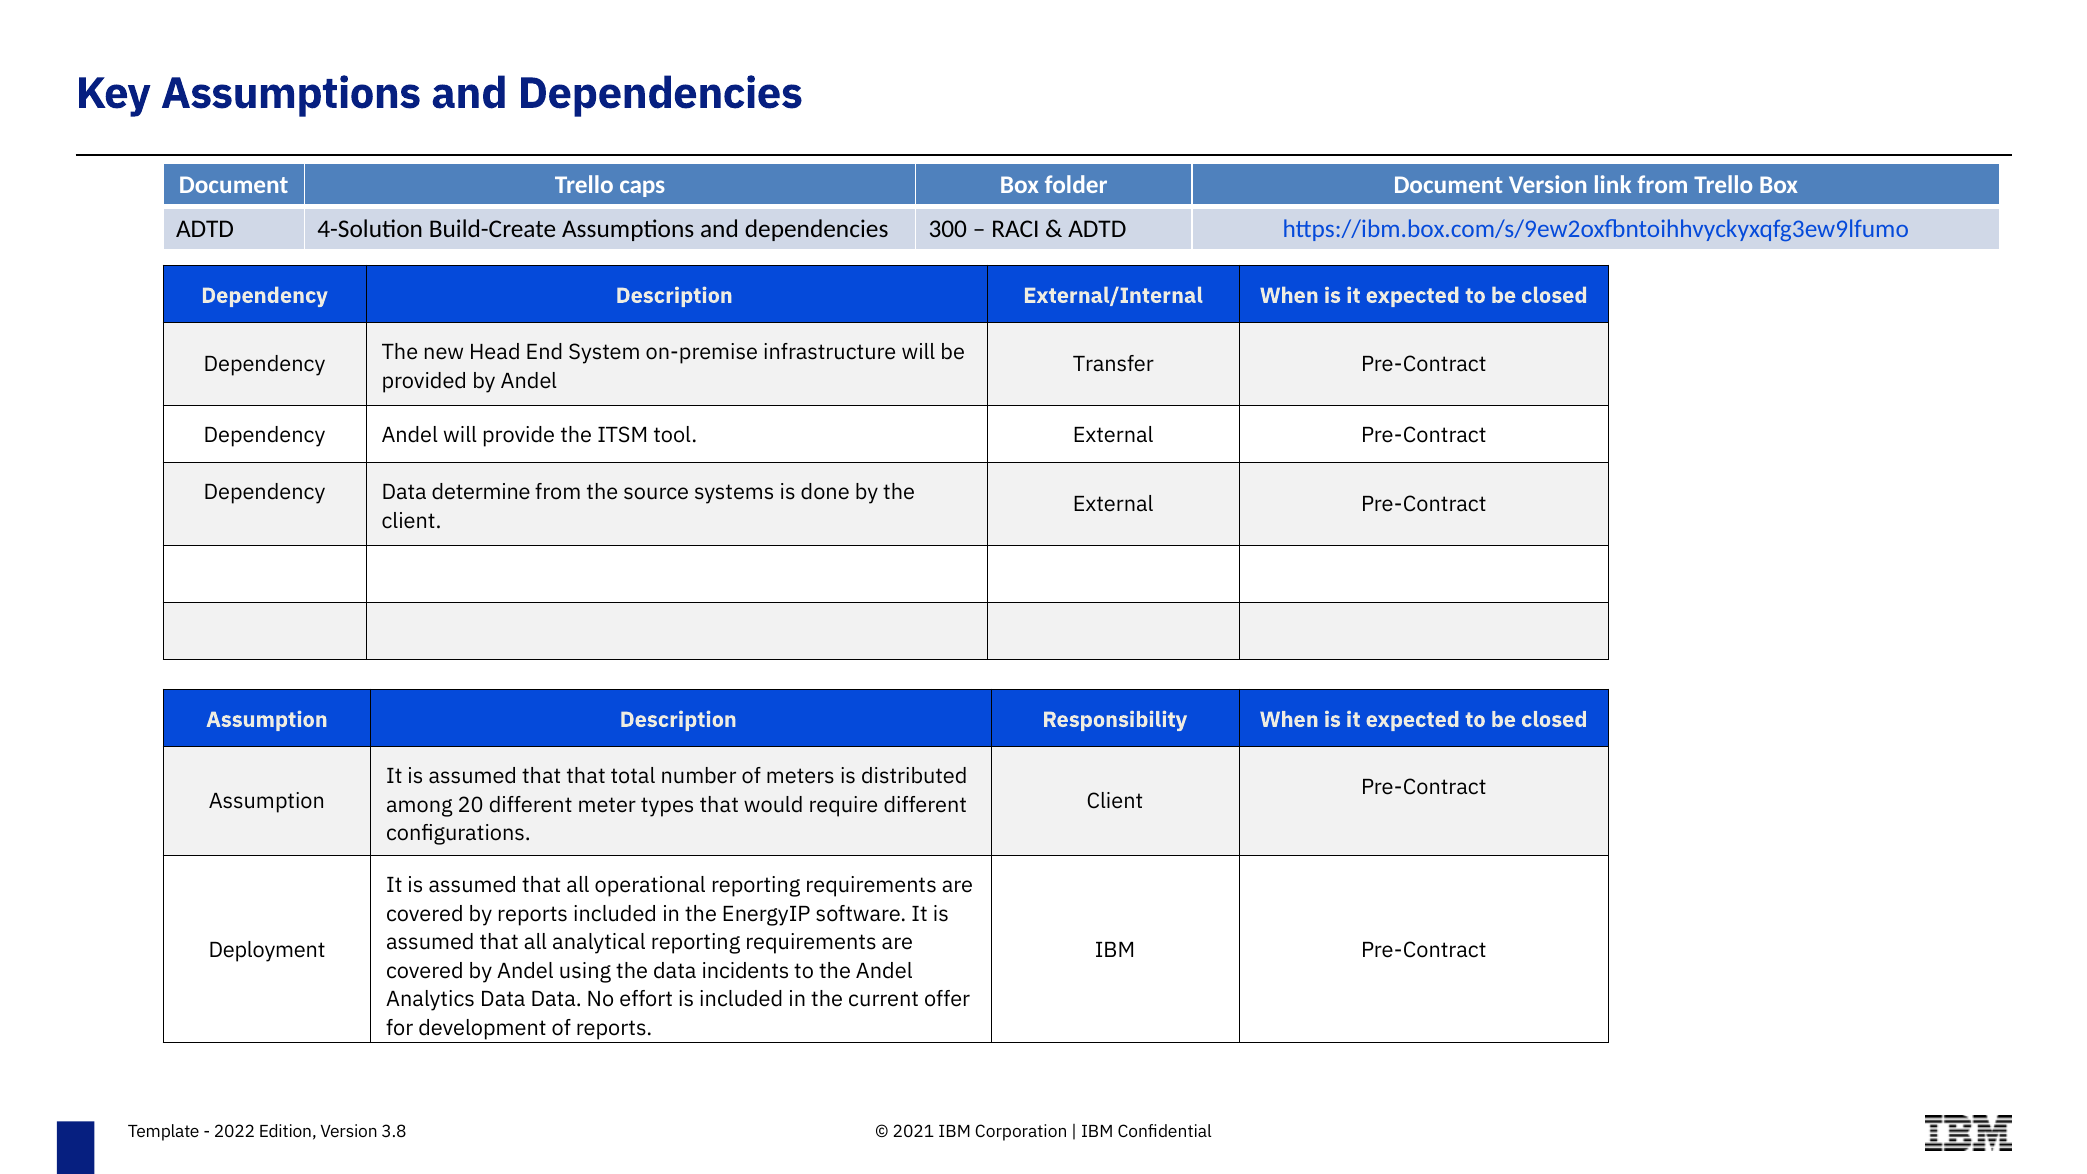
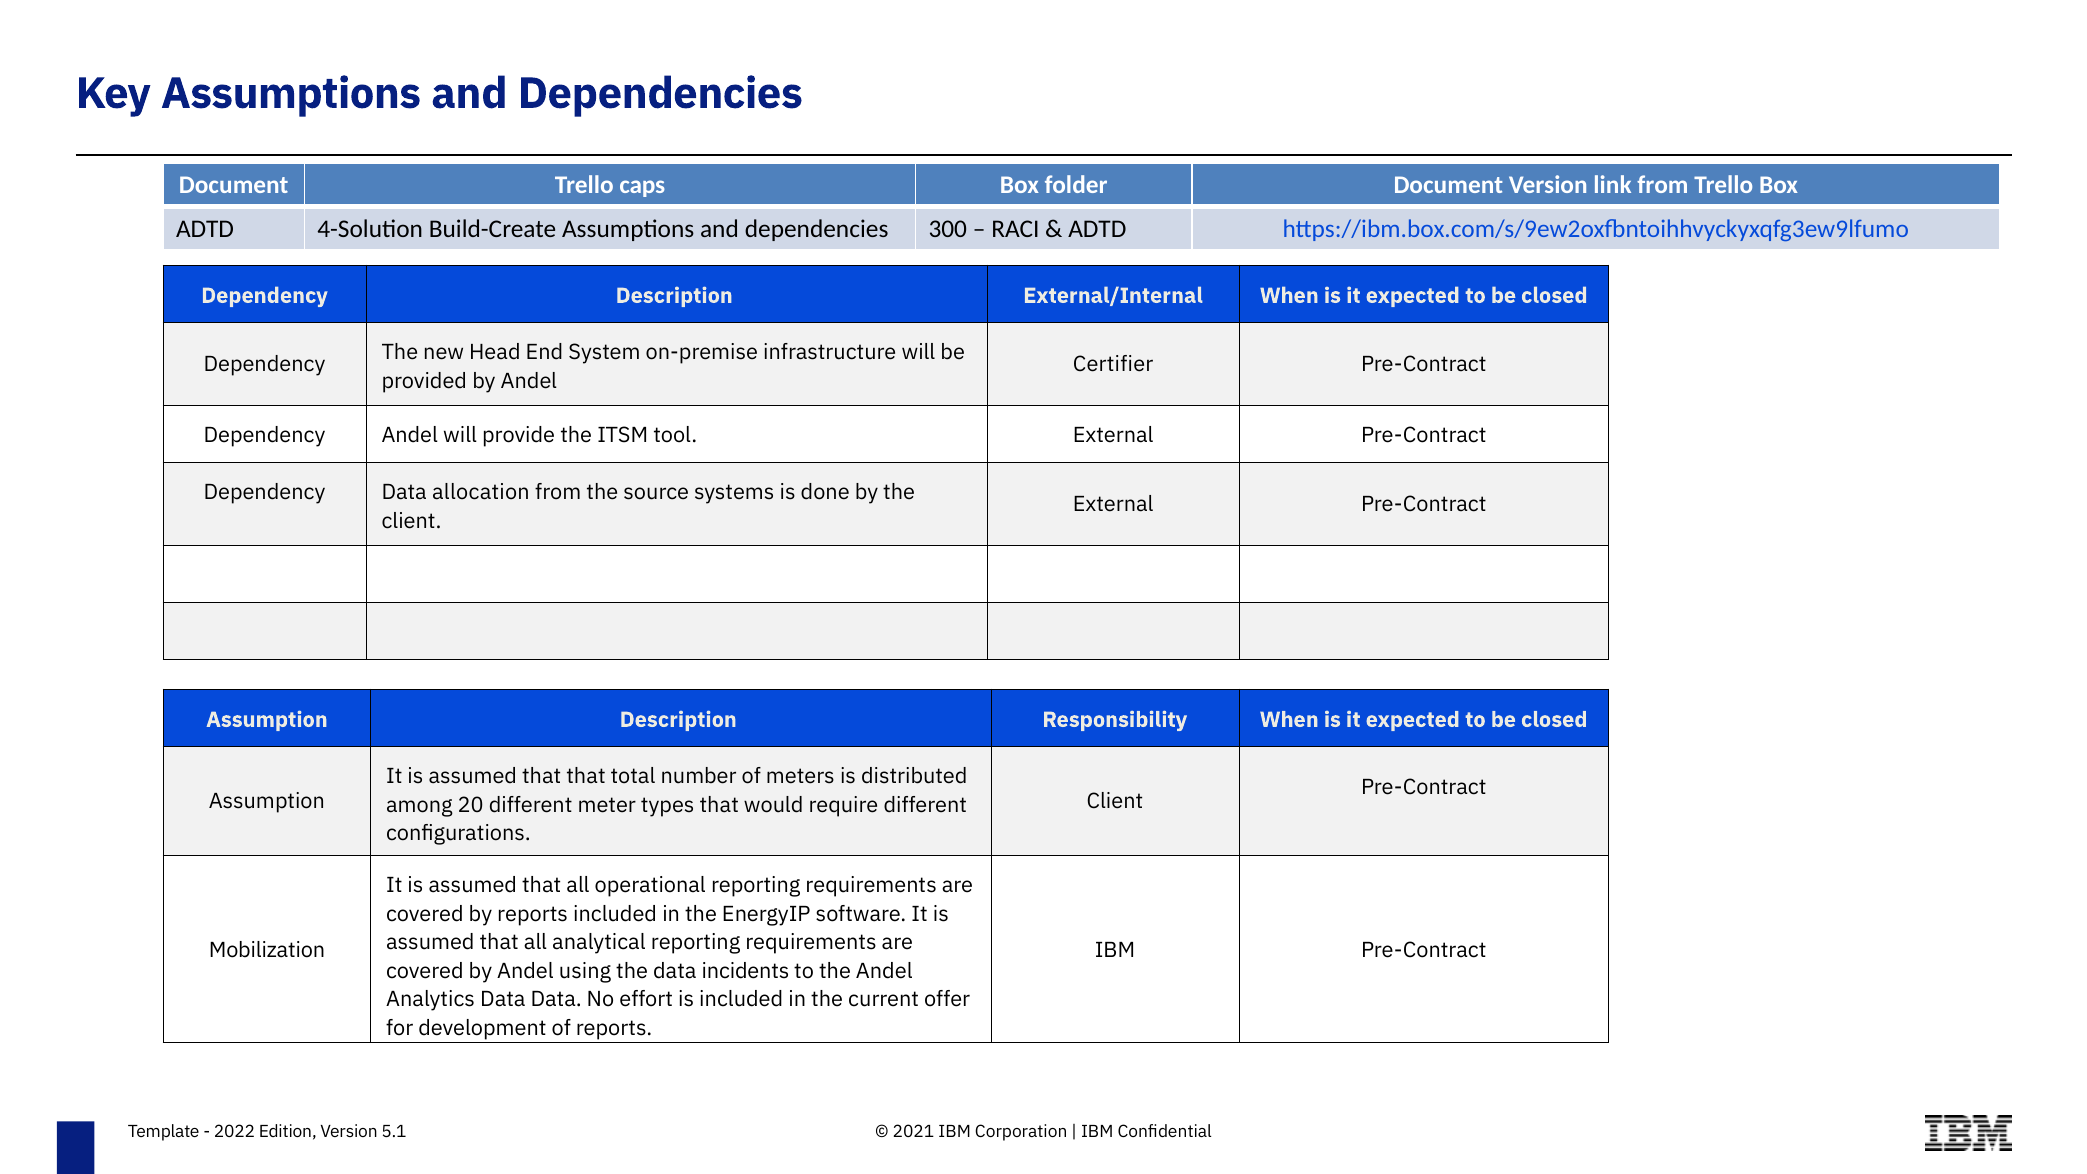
Transfer: Transfer -> Certifier (1113, 364)
determine: determine -> allocation (481, 493)
Deployment: Deployment -> Mobilization (267, 950)
3.8: 3.8 -> 5.1 (394, 1131)
